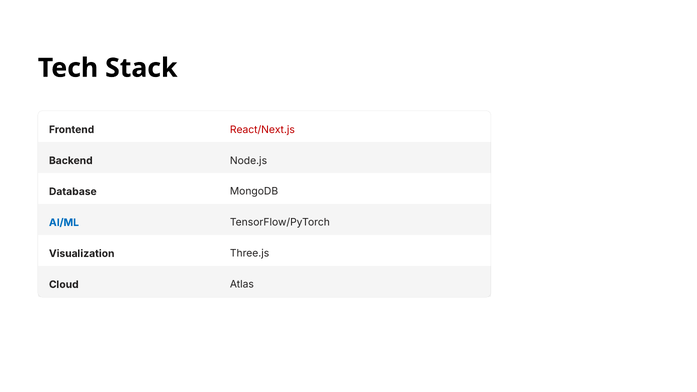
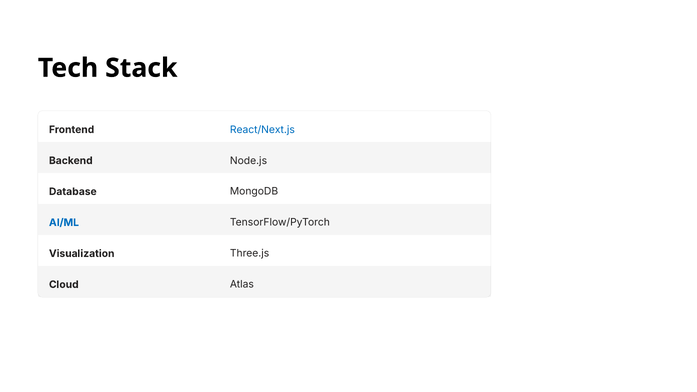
React/Next.js colour: red -> blue (262, 130)
